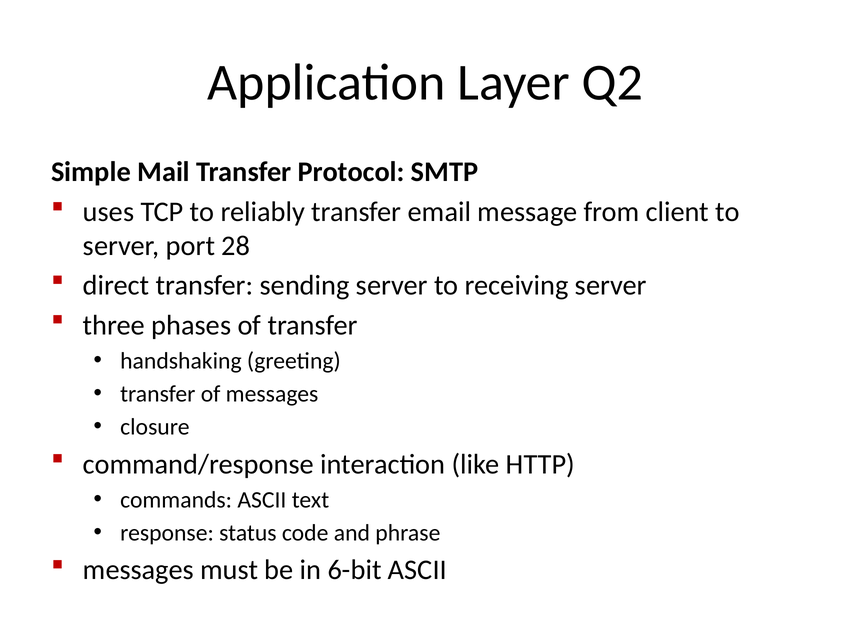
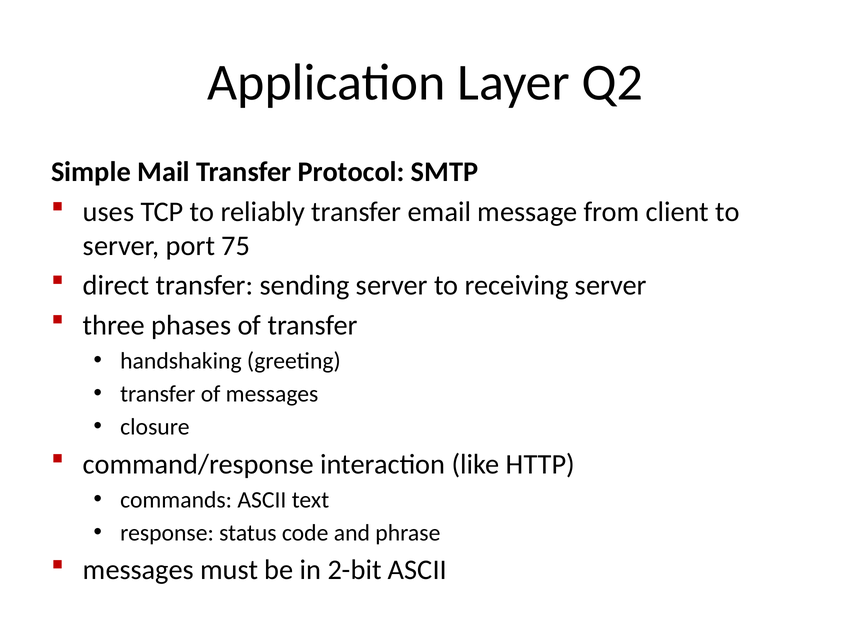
28: 28 -> 75 (236, 246)
6-bit: 6-bit -> 2-bit (355, 570)
